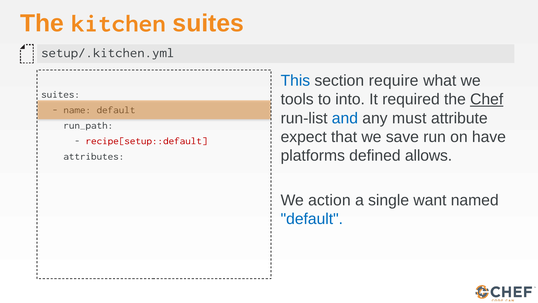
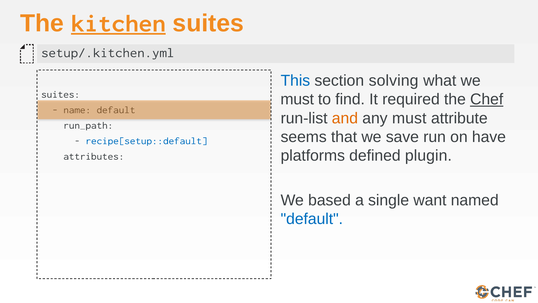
kitchen underline: none -> present (118, 23)
require: require -> solving (394, 80)
tools: tools -> must (297, 99)
into: into -> find (350, 99)
and colour: blue -> orange (345, 118)
expect: expect -> seems (304, 137)
recipe[setup::default colour: red -> blue (146, 141)
allows: allows -> plugin (428, 156)
action: action -> based (329, 200)
